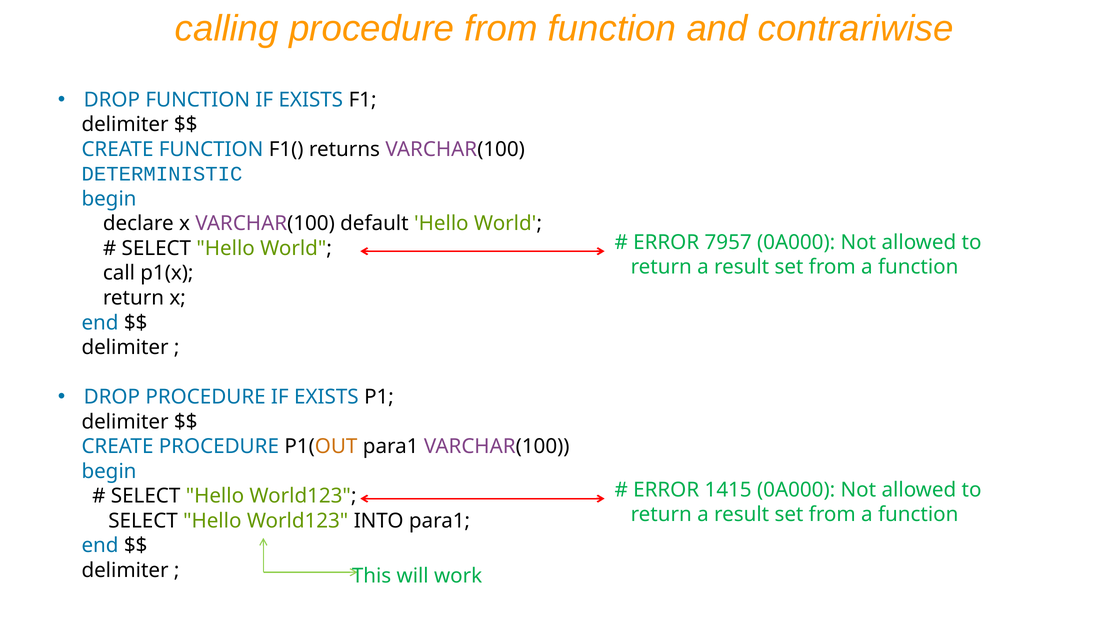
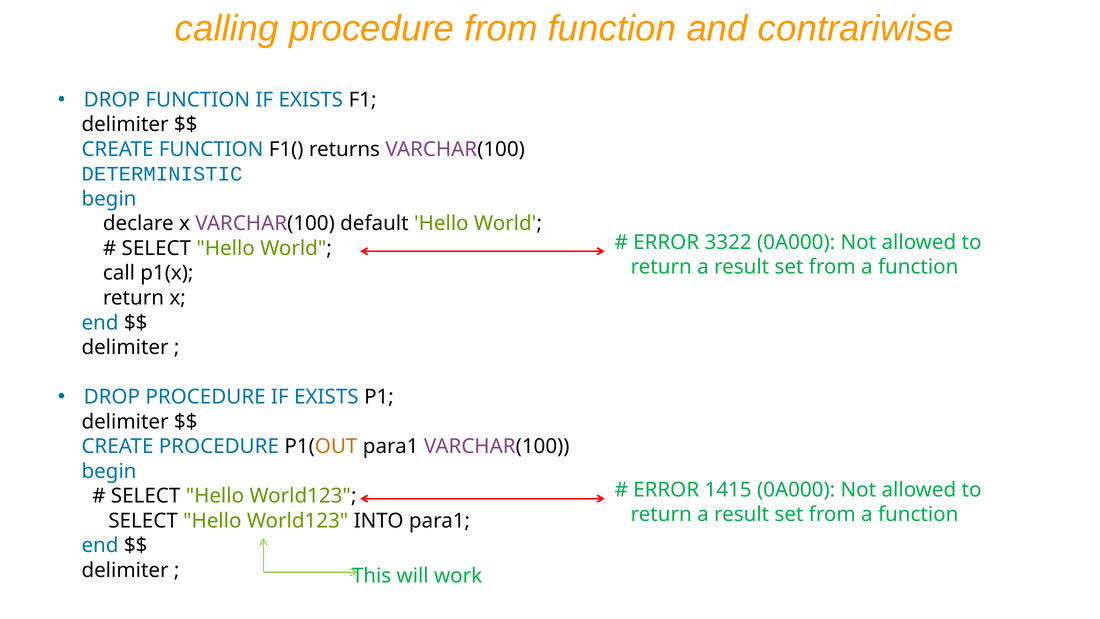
7957: 7957 -> 3322 (728, 242)
